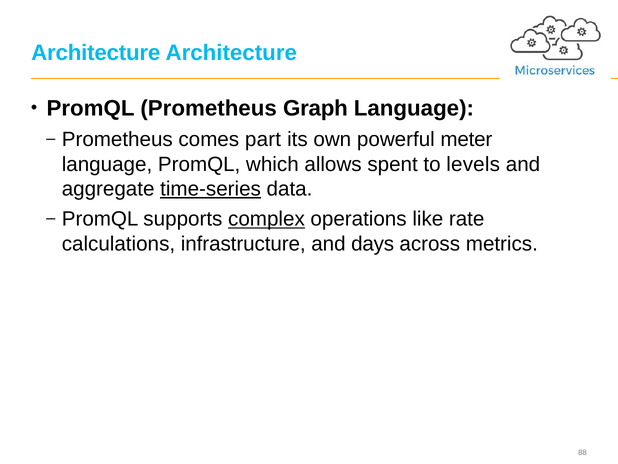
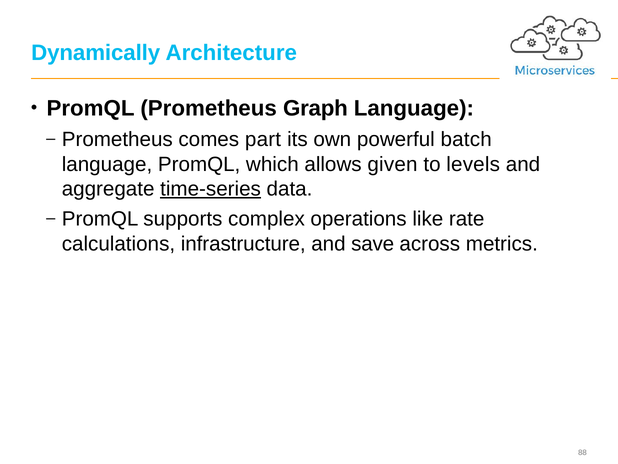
Architecture: Architecture -> Dynamically (96, 53)
meter: meter -> batch (466, 139)
spent: spent -> given (392, 164)
complex underline: present -> none (266, 219)
days: days -> save (373, 244)
